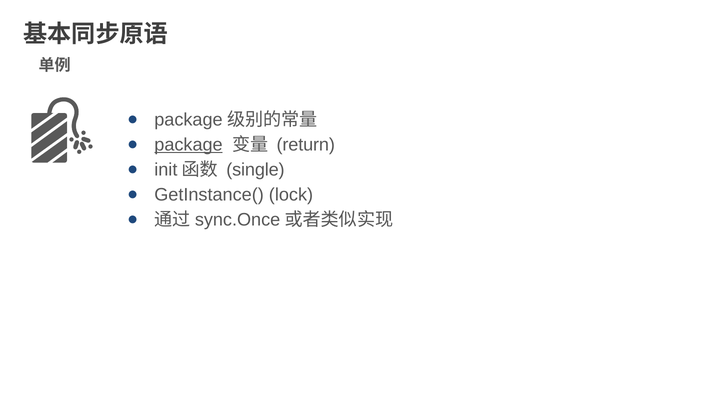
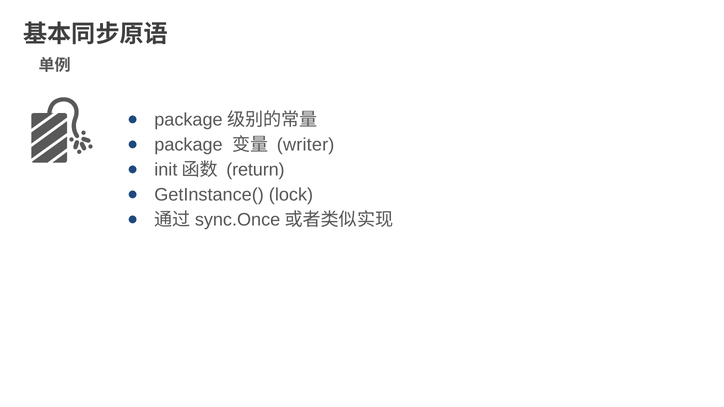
package underline: present -> none (189, 145)
return: return -> writer (306, 145)
single: single -> return (255, 170)
